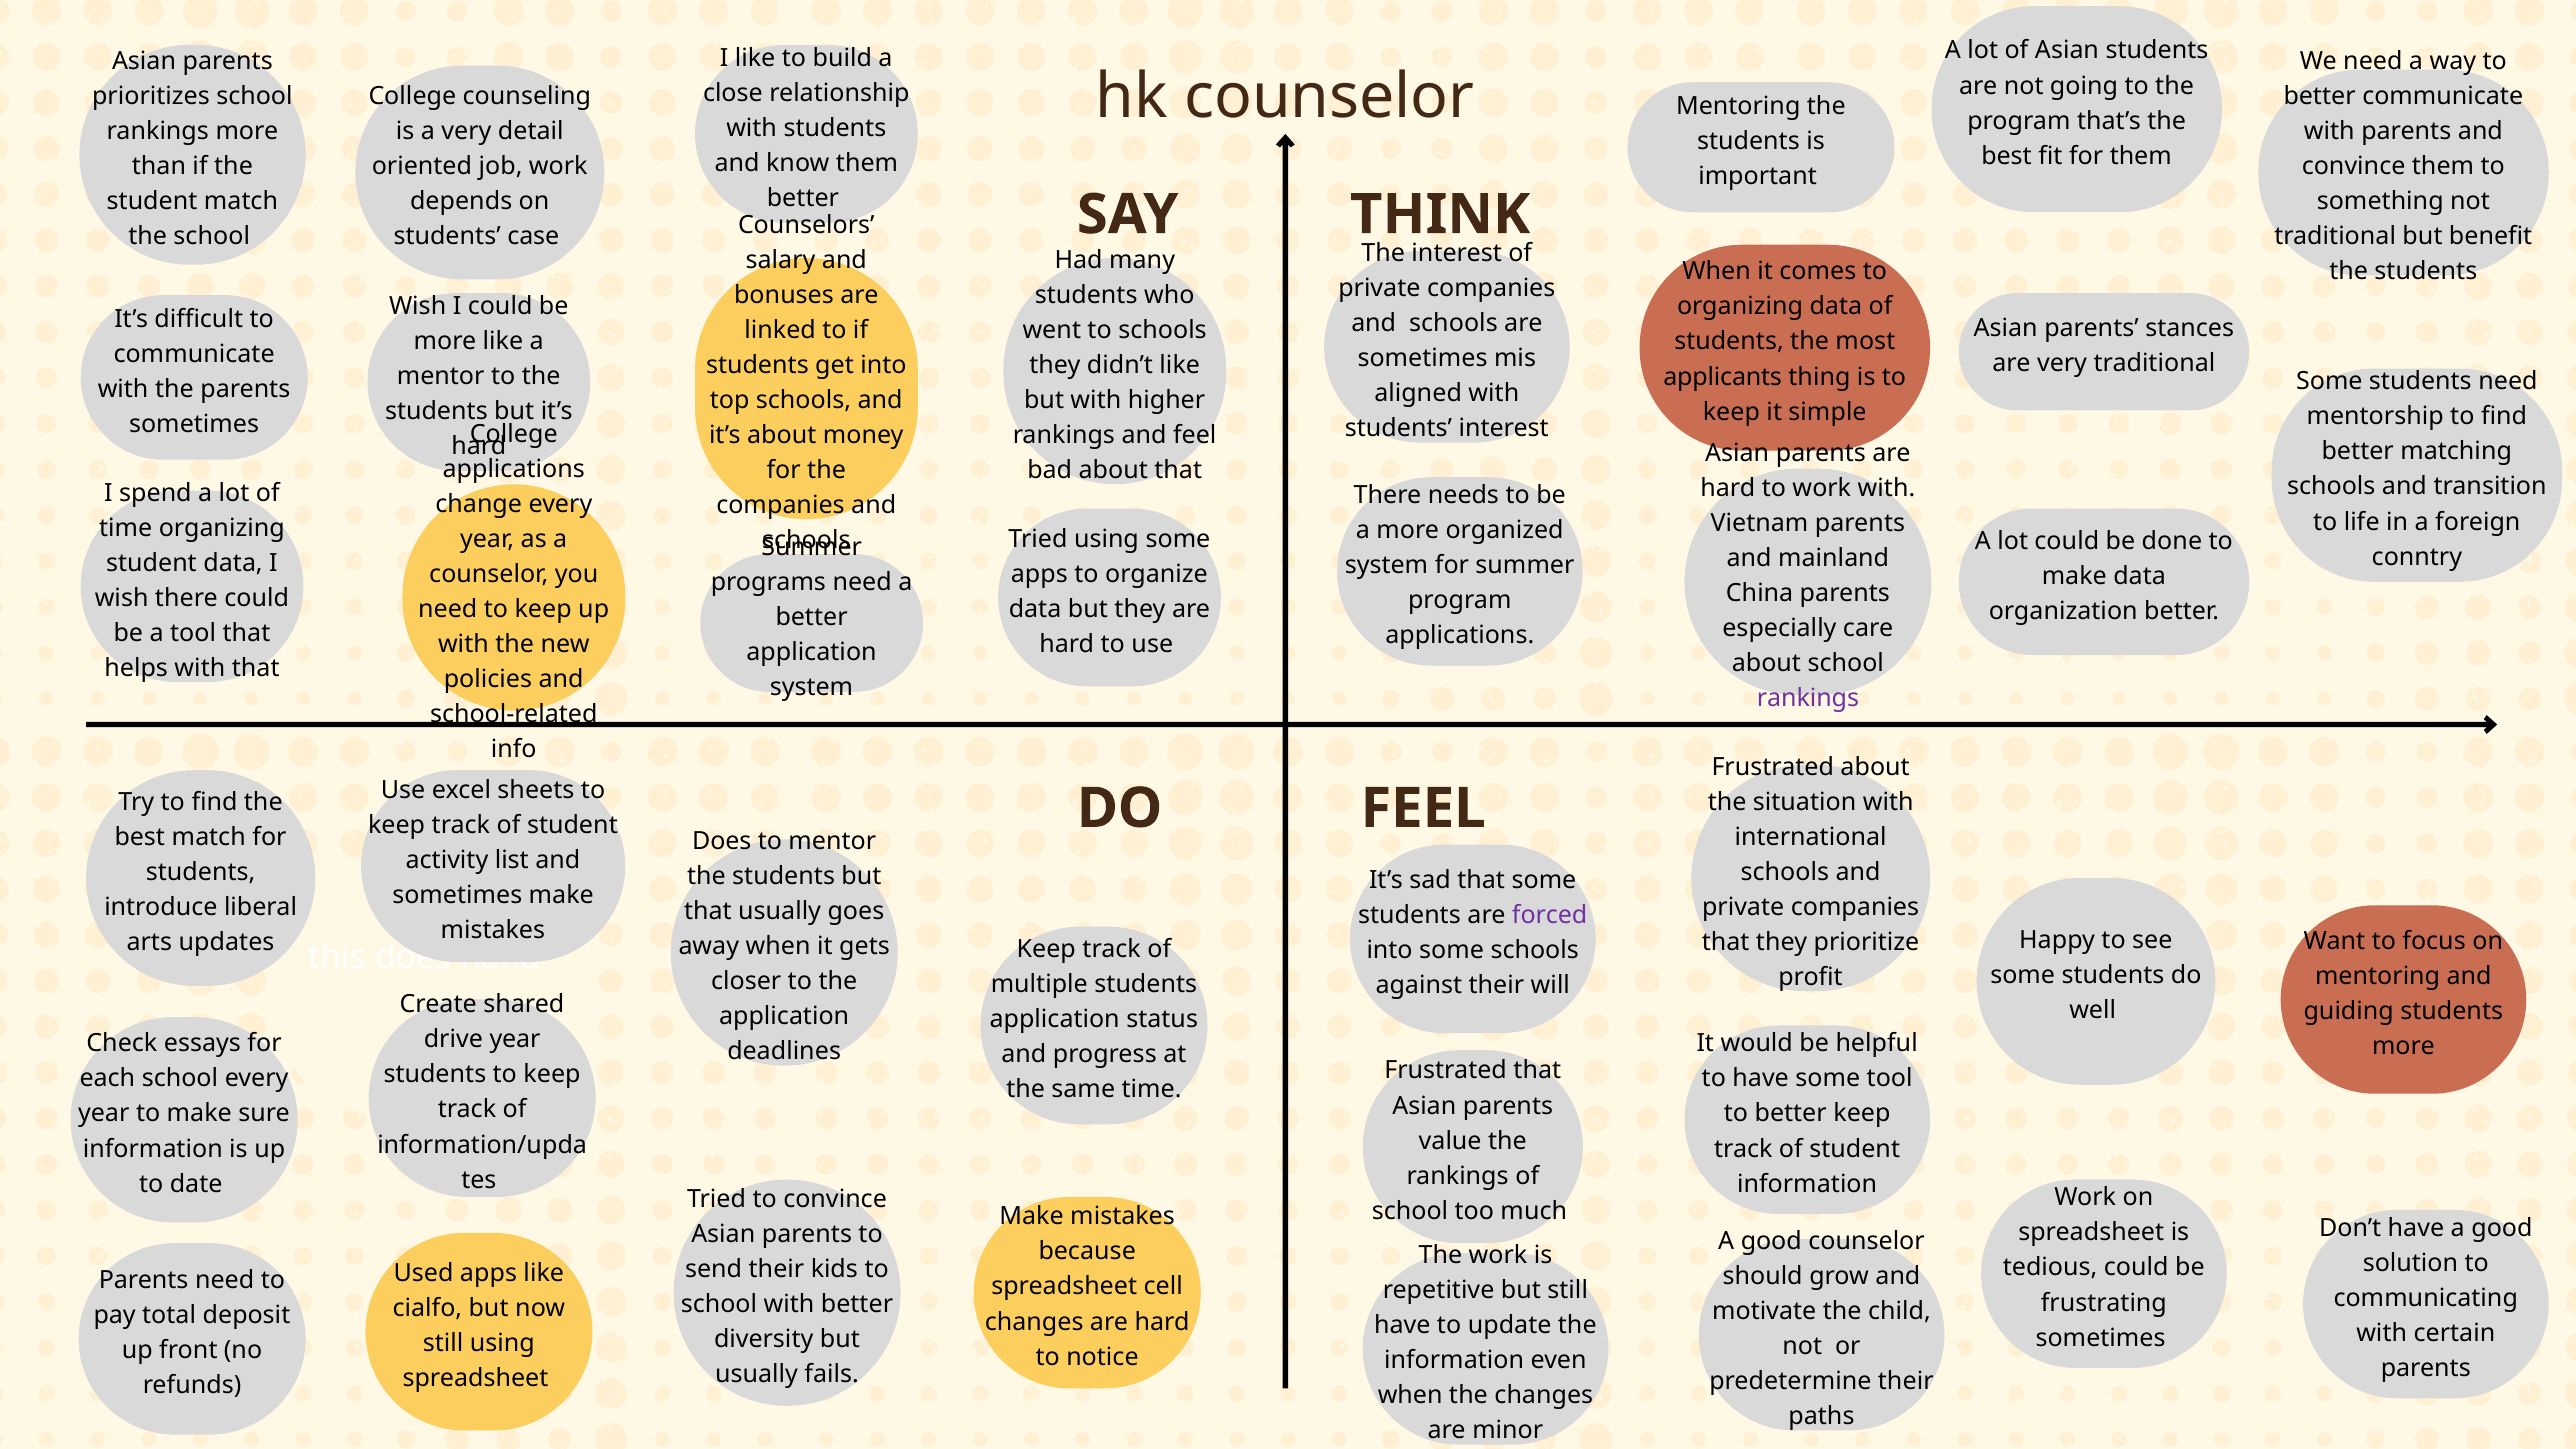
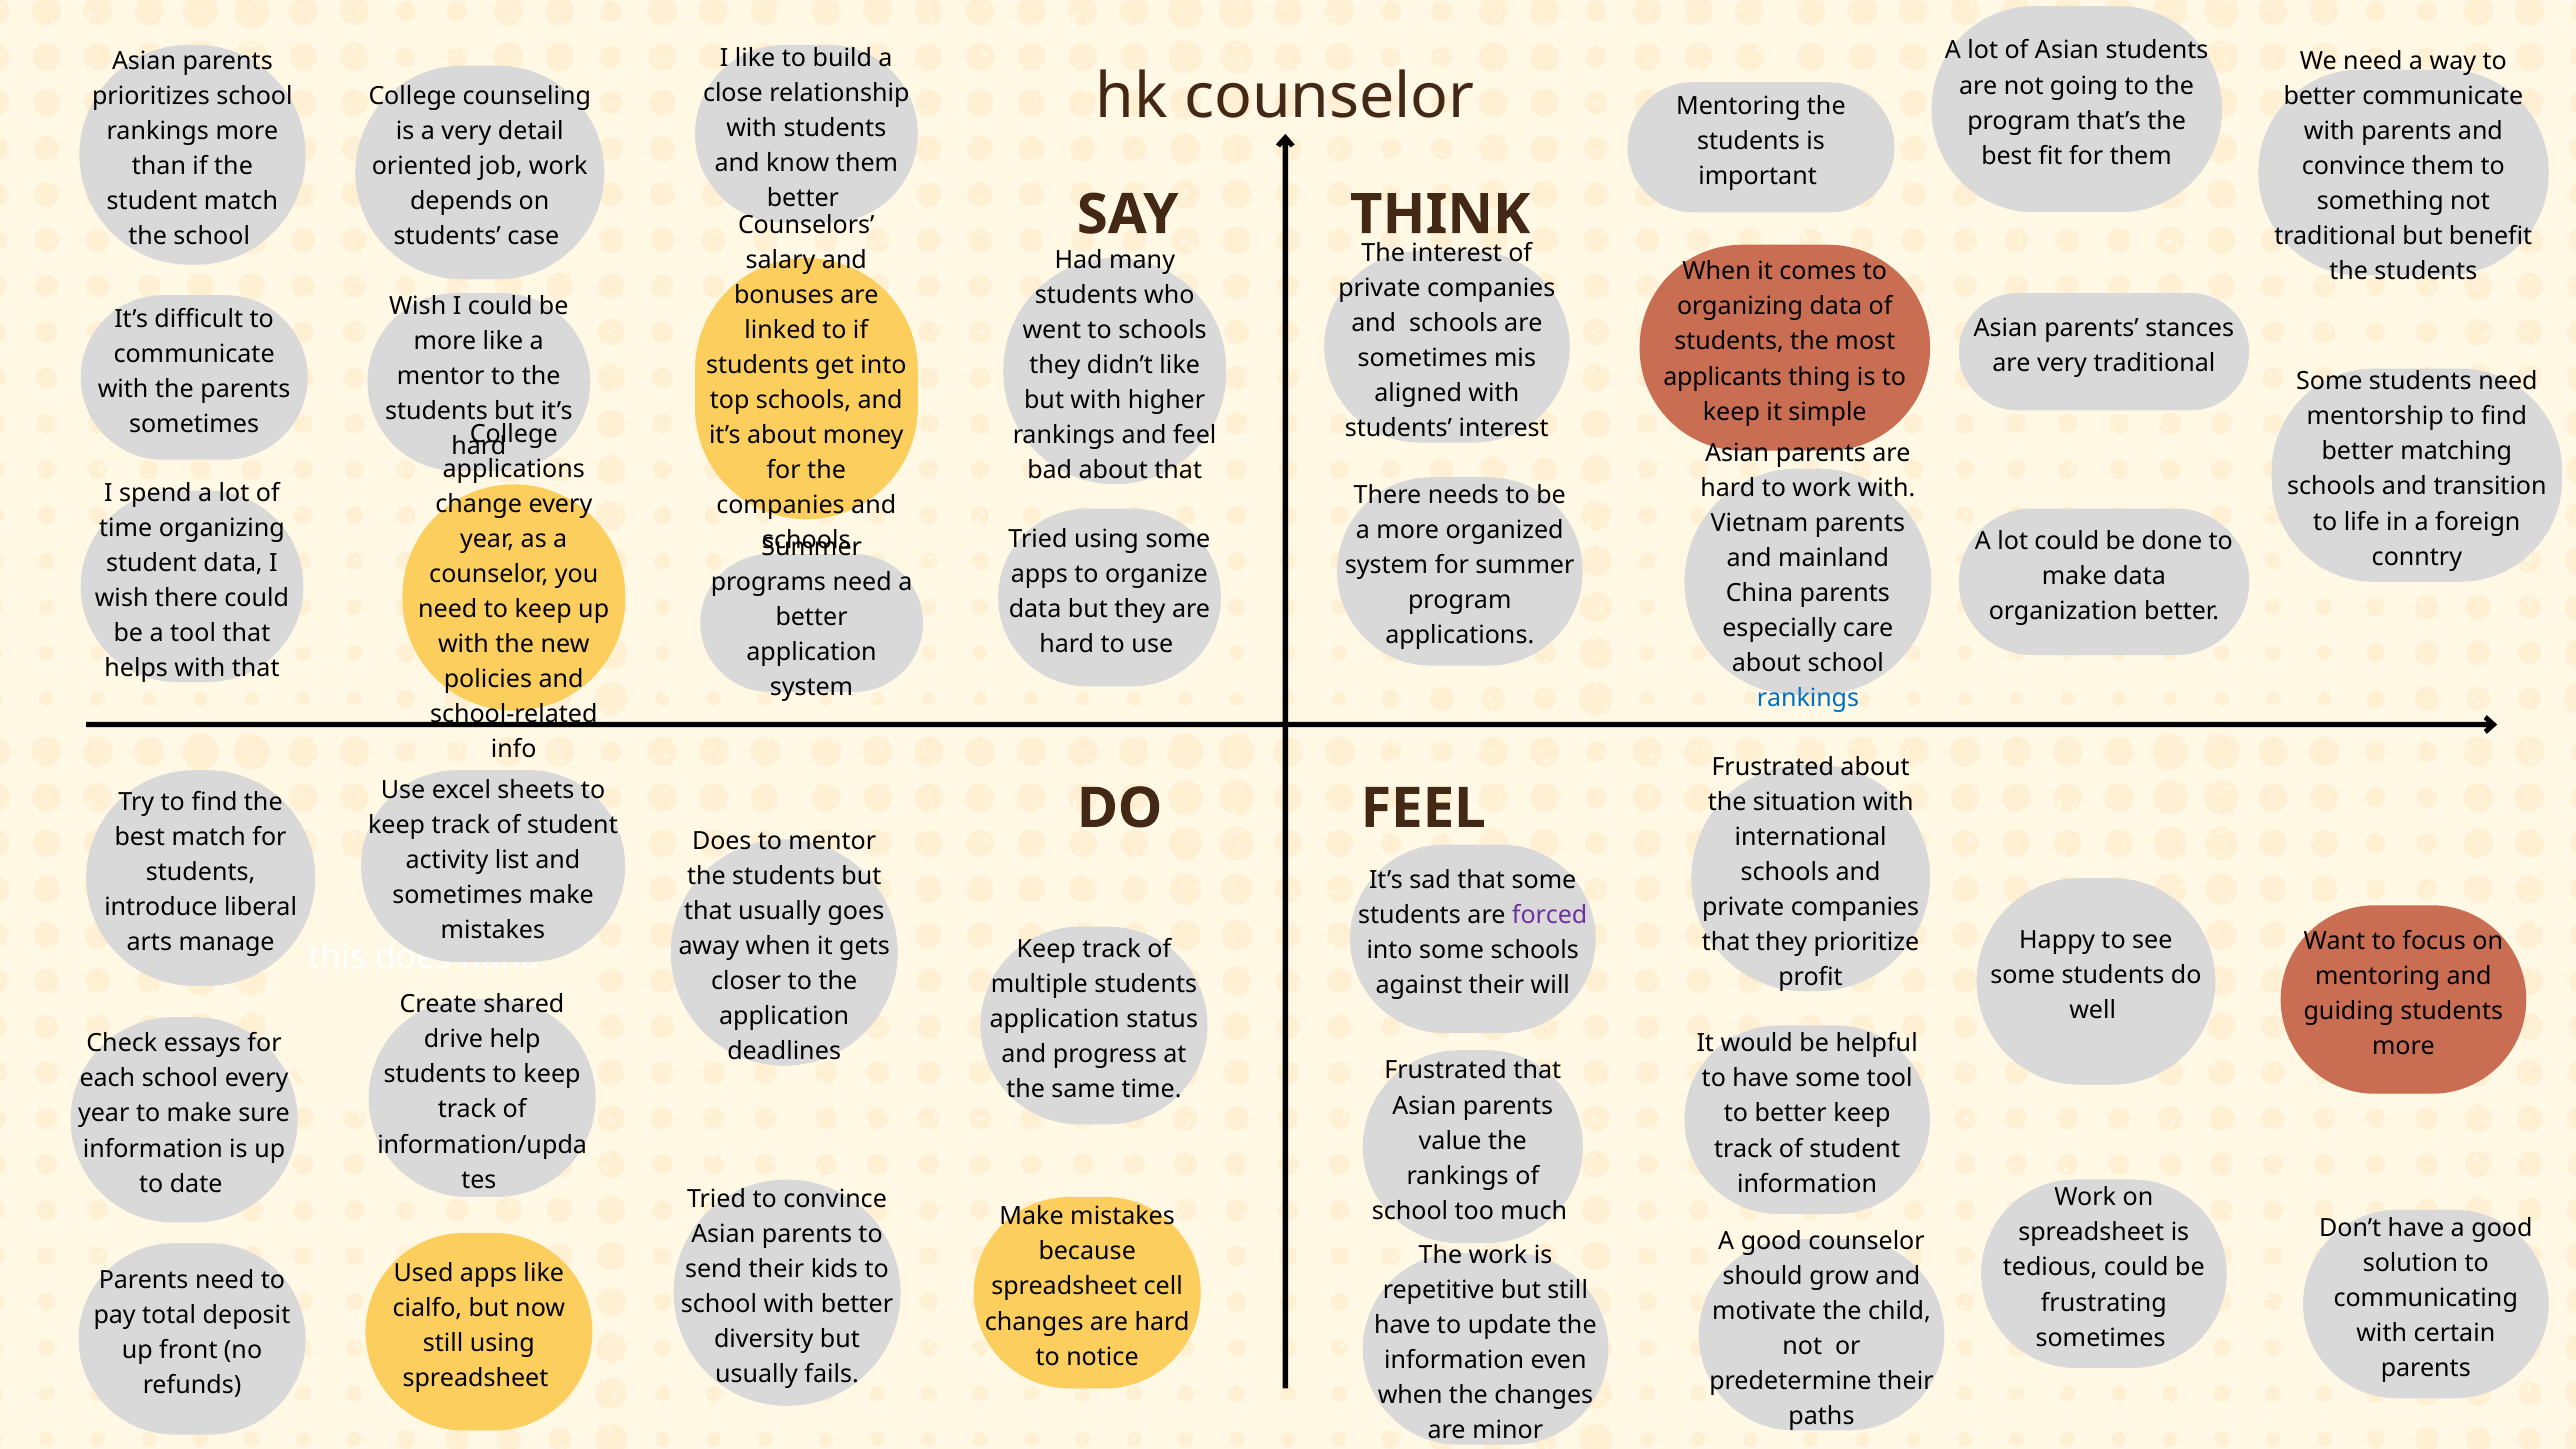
rankings colour: purple -> blue (1808, 698)
updates: updates -> manage (227, 942)
drive year: year -> help (515, 1040)
